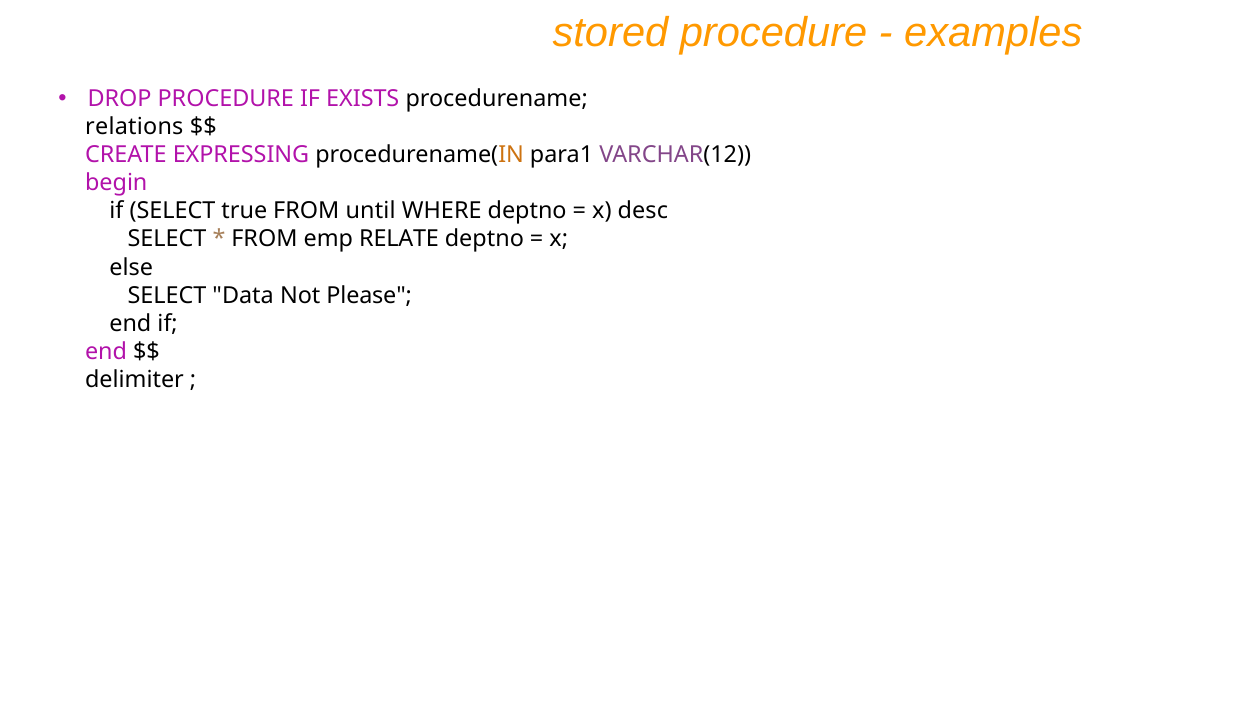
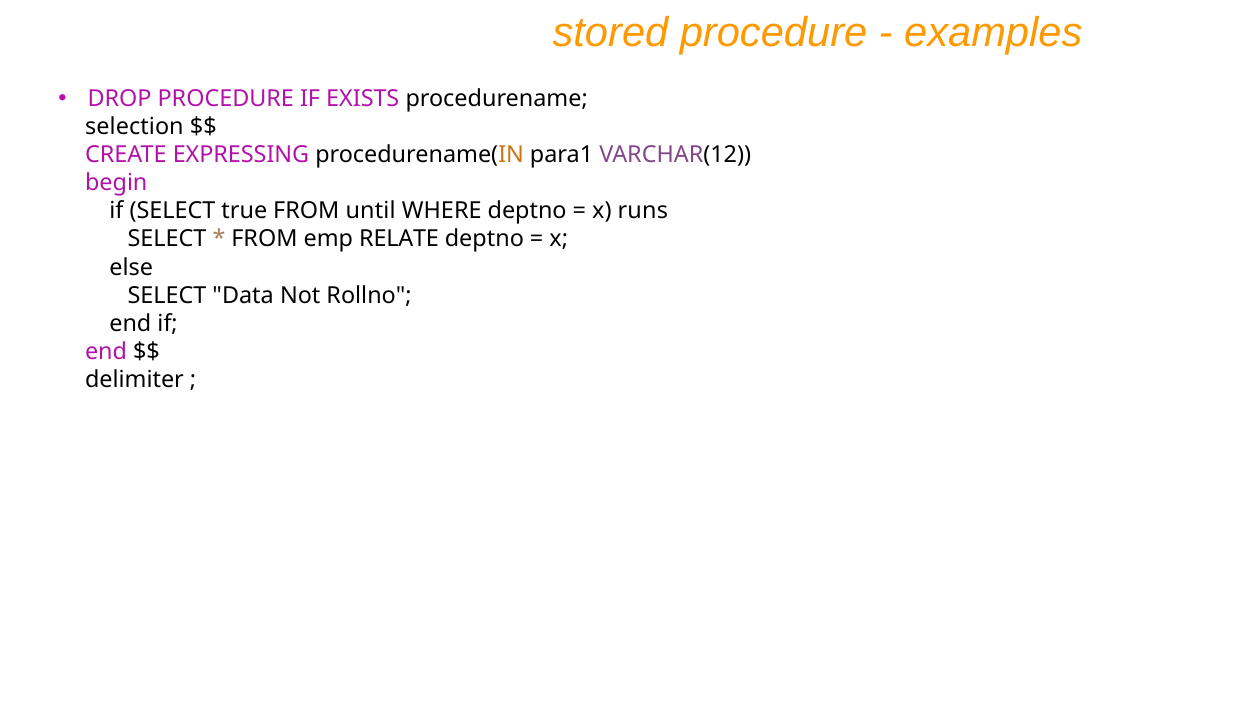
relations: relations -> selection (134, 127)
desc: desc -> runs (643, 211)
Please: Please -> Rollno (369, 295)
